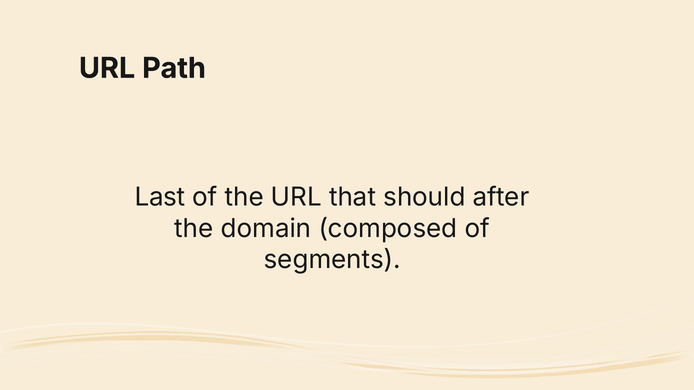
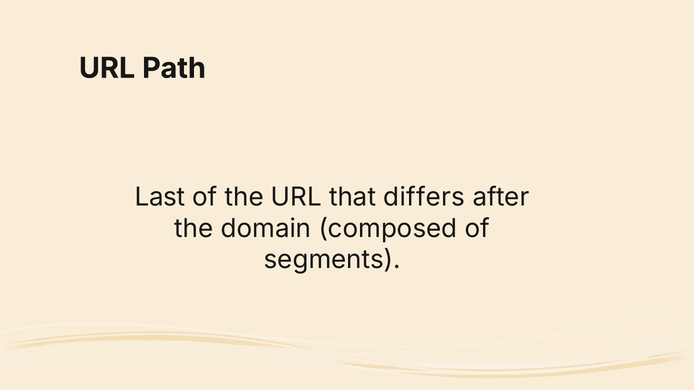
should: should -> differs (424, 198)
